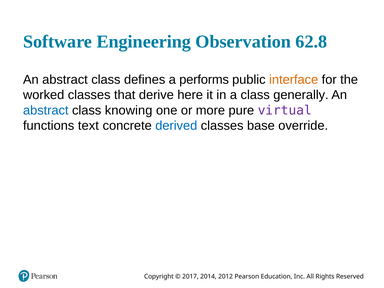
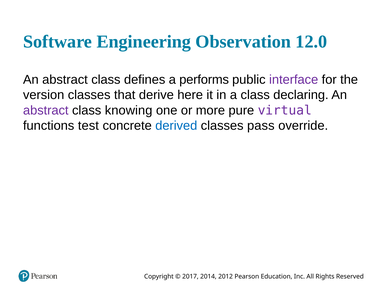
62.8: 62.8 -> 12.0 (311, 42)
interface colour: orange -> purple (294, 80)
worked: worked -> version (44, 95)
generally: generally -> declaring (301, 95)
abstract colour: blue -> purple (46, 110)
text: text -> test (88, 126)
base: base -> pass (261, 126)
